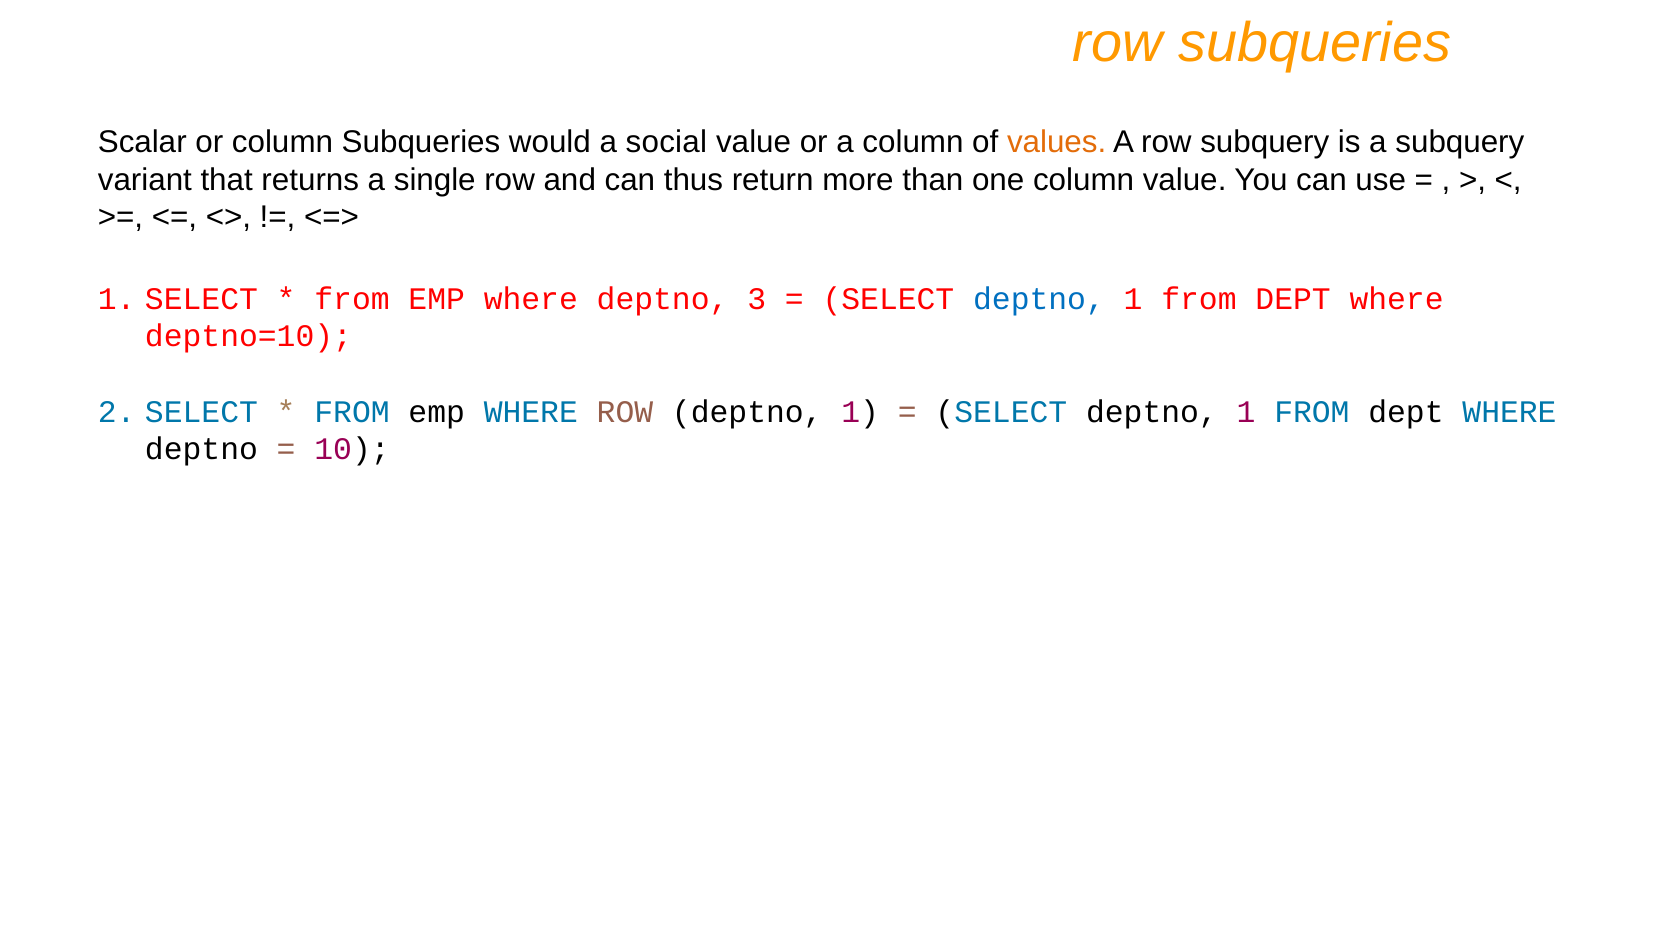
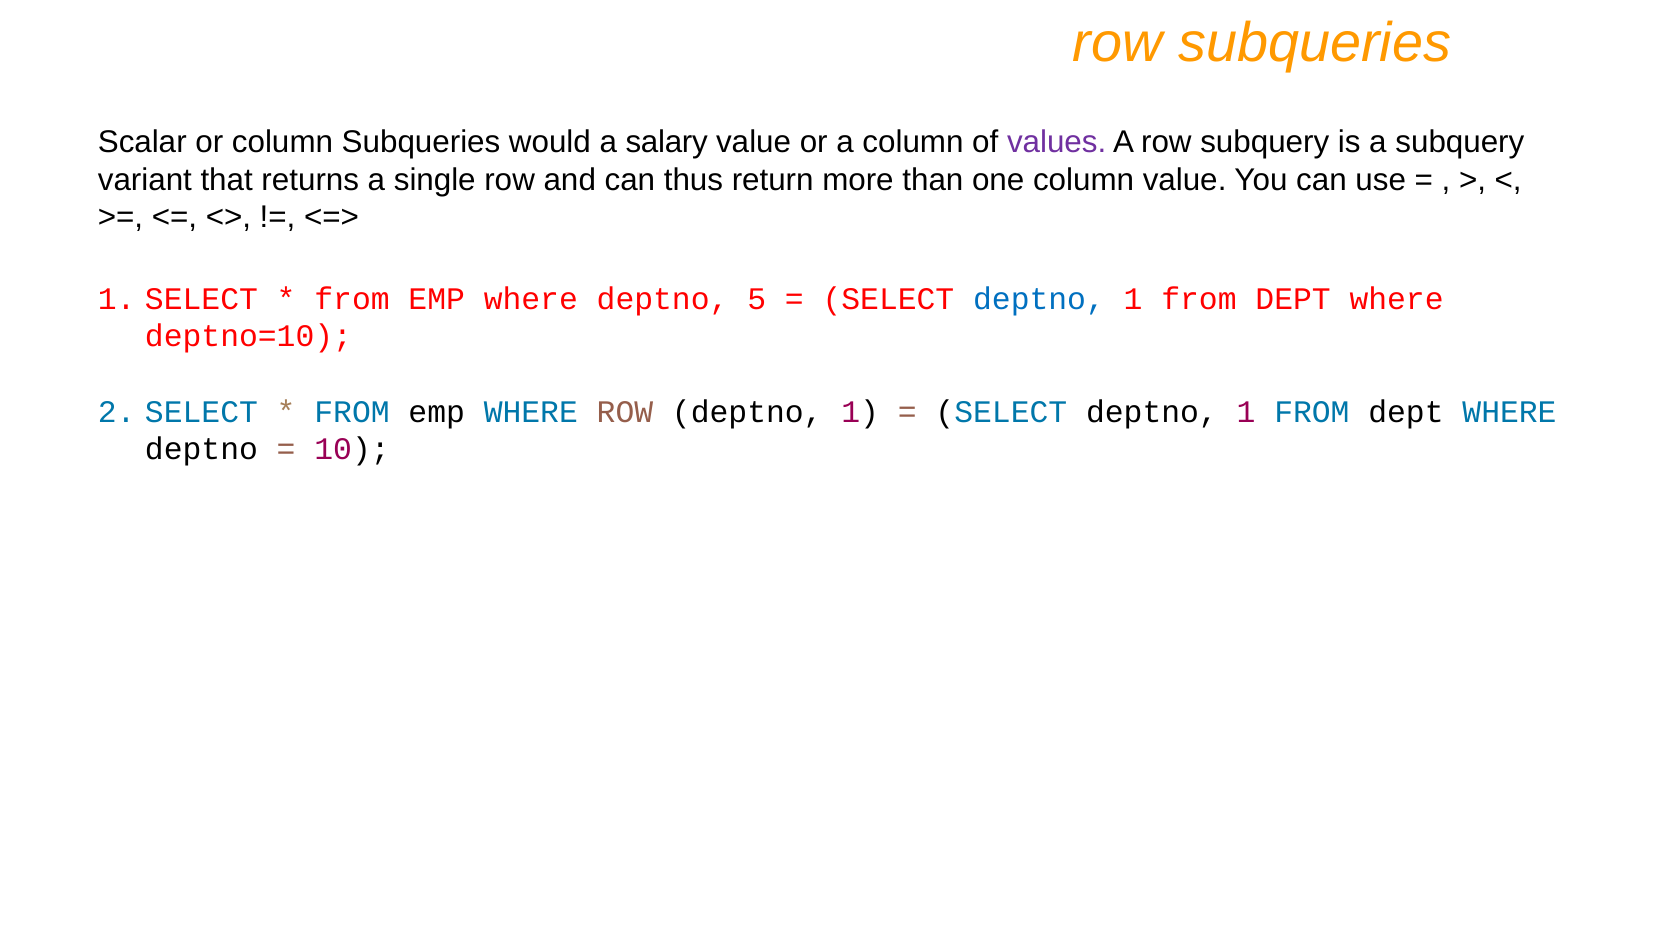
social: social -> salary (667, 142)
values colour: orange -> purple (1057, 142)
3: 3 -> 5 (757, 299)
